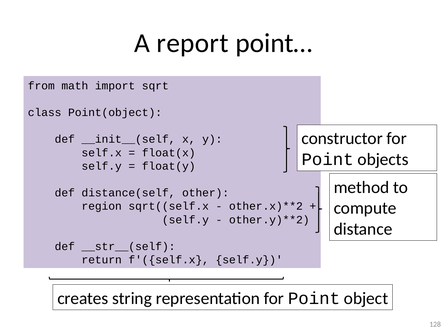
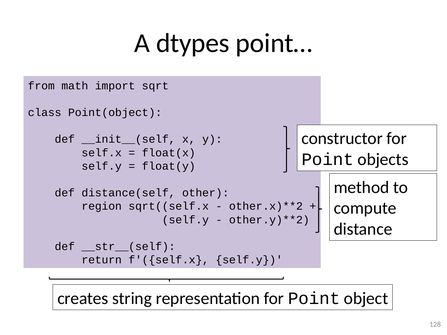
report: report -> dtypes (193, 43)
